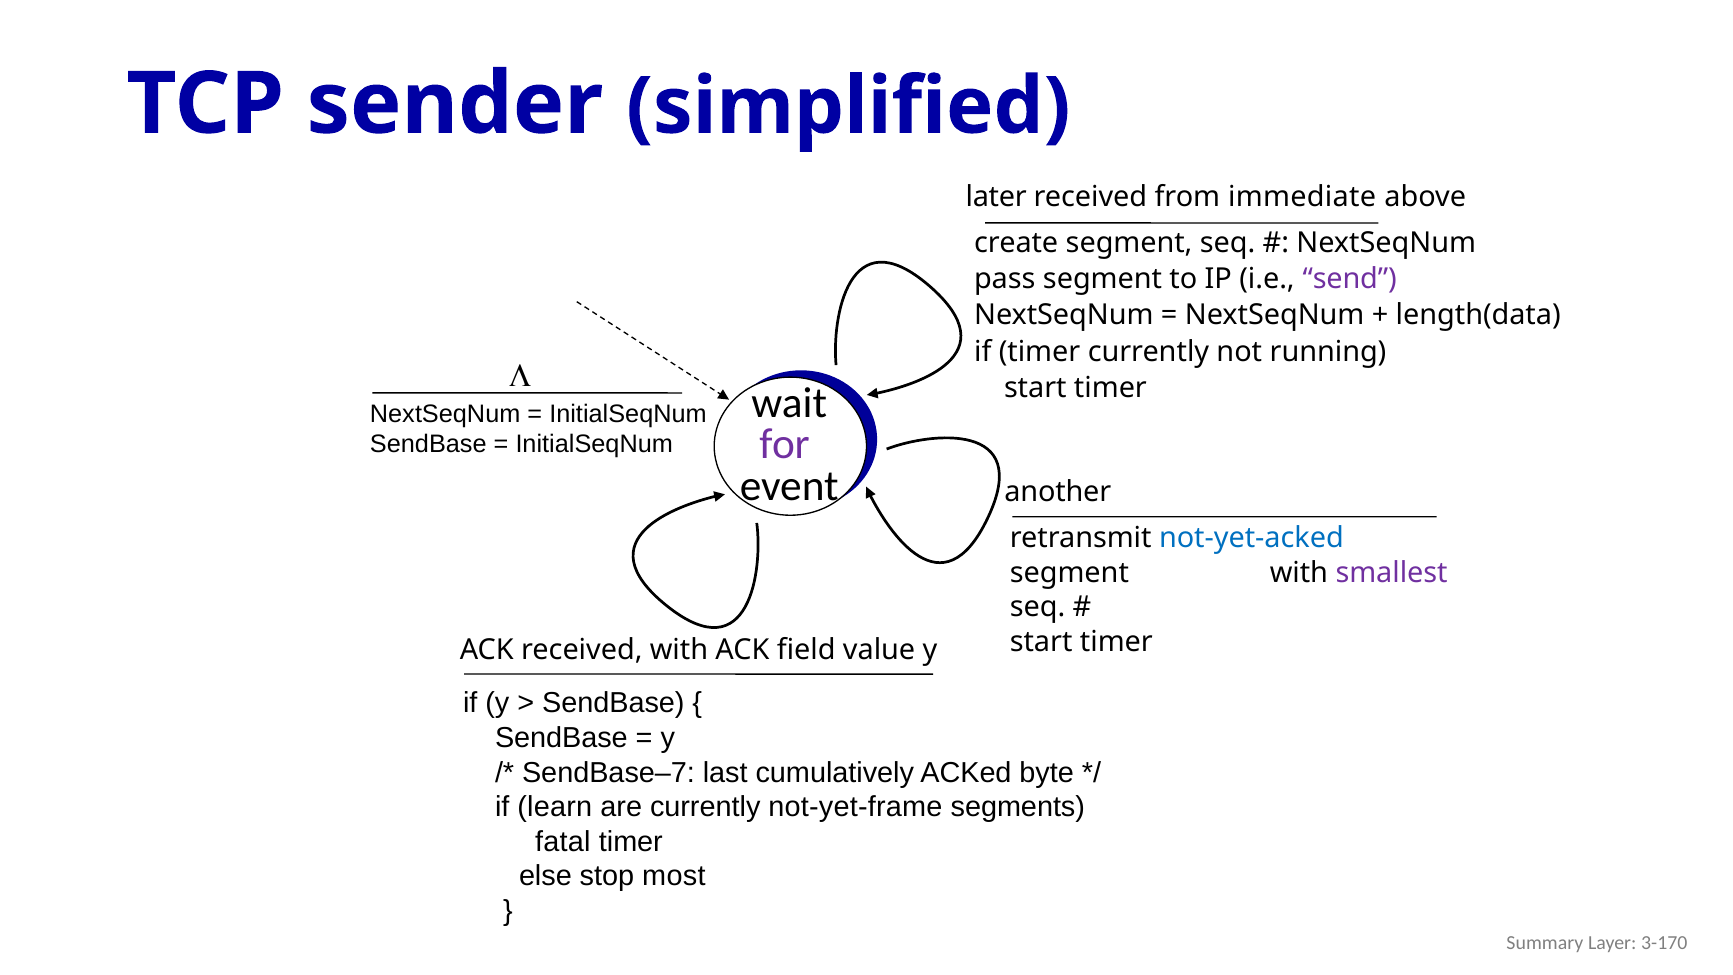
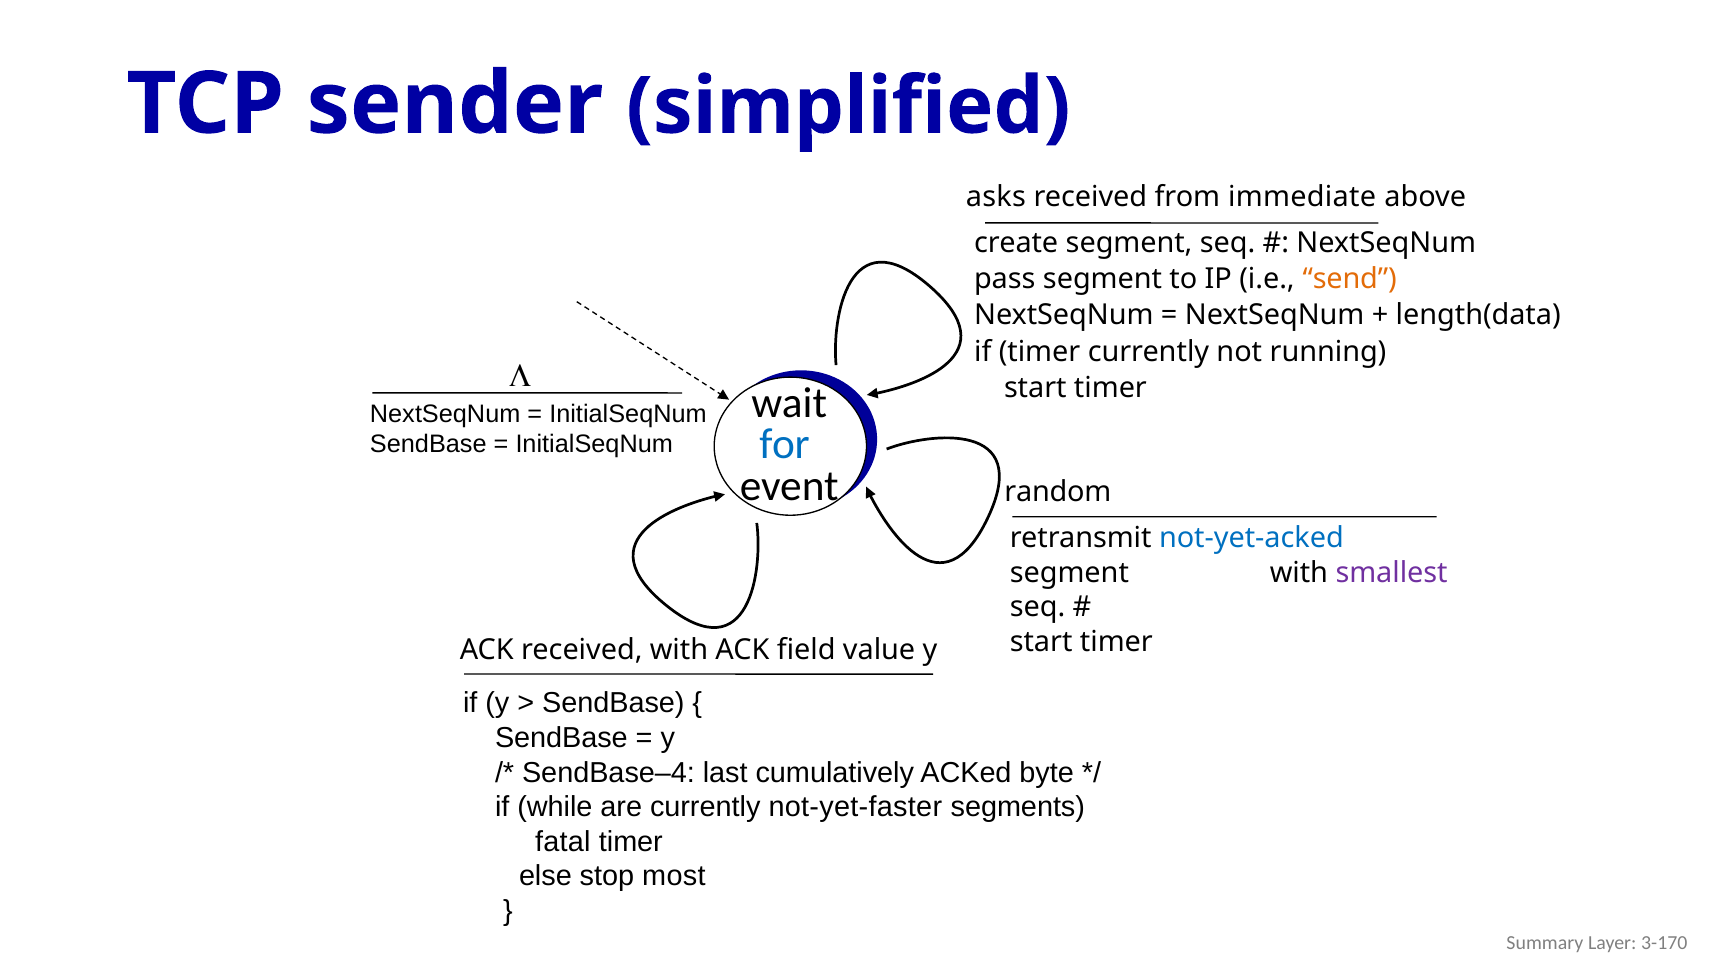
later: later -> asks (996, 197)
send colour: purple -> orange (1350, 279)
for colour: purple -> blue (785, 444)
another: another -> random (1058, 492)
SendBase–7: SendBase–7 -> SendBase–4 (609, 772)
learn: learn -> while (555, 807)
not-yet-frame: not-yet-frame -> not-yet-faster (855, 807)
